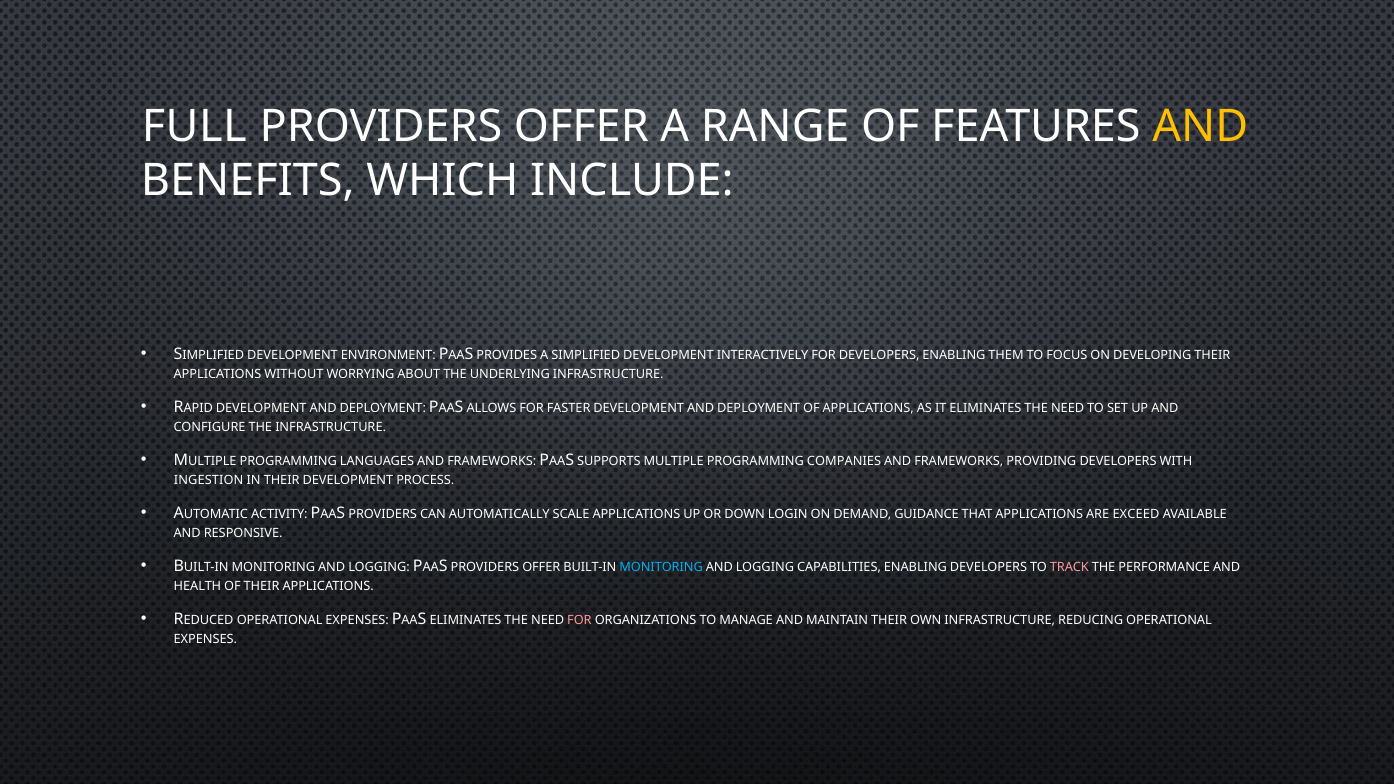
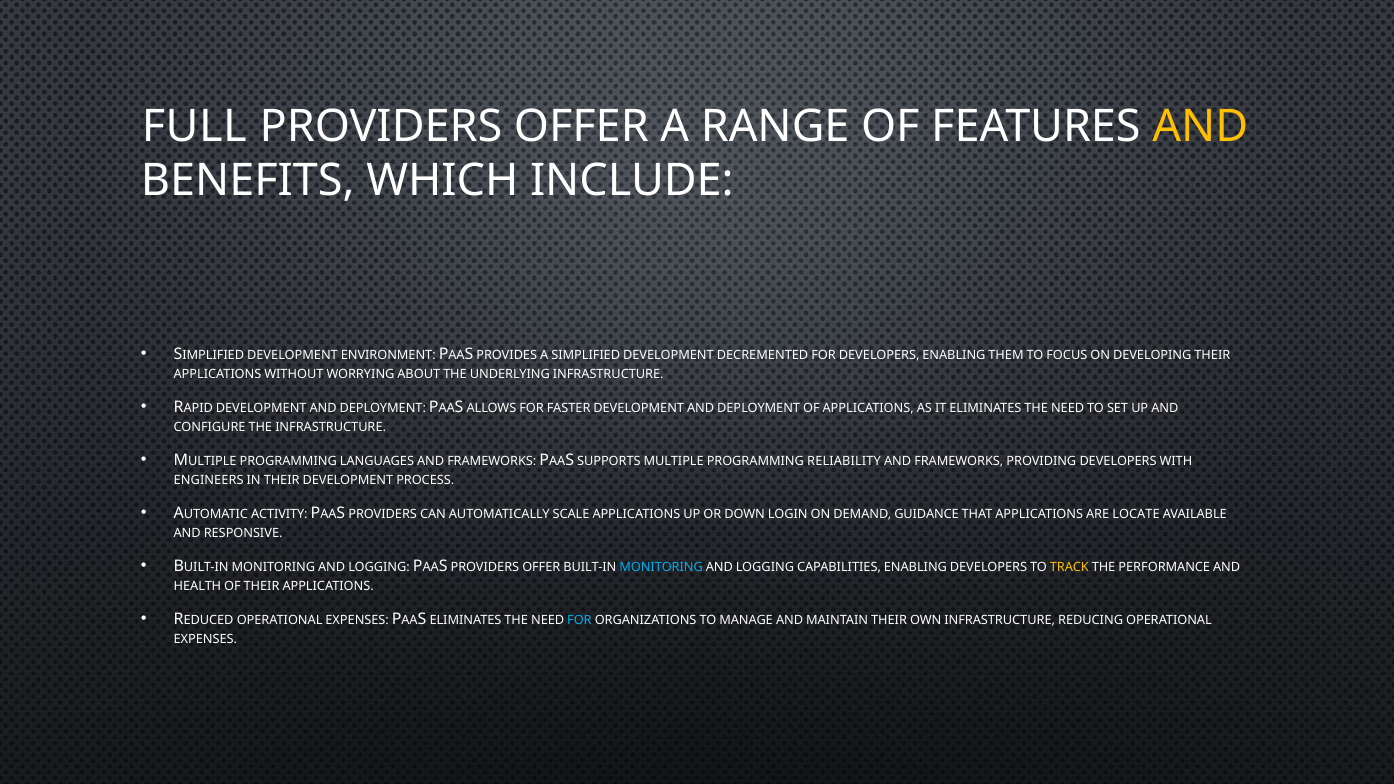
INTERACTIVELY: INTERACTIVELY -> DECREMENTED (763, 356)
COMPANIES: COMPANIES -> RELIABILITY (844, 462)
INGESTION: INGESTION -> ENGINEERS (209, 481)
EXCEED: EXCEED -> LOCATE (1136, 514)
TRACK colour: pink -> yellow (1069, 567)
FOR colour: pink -> light blue (579, 620)
